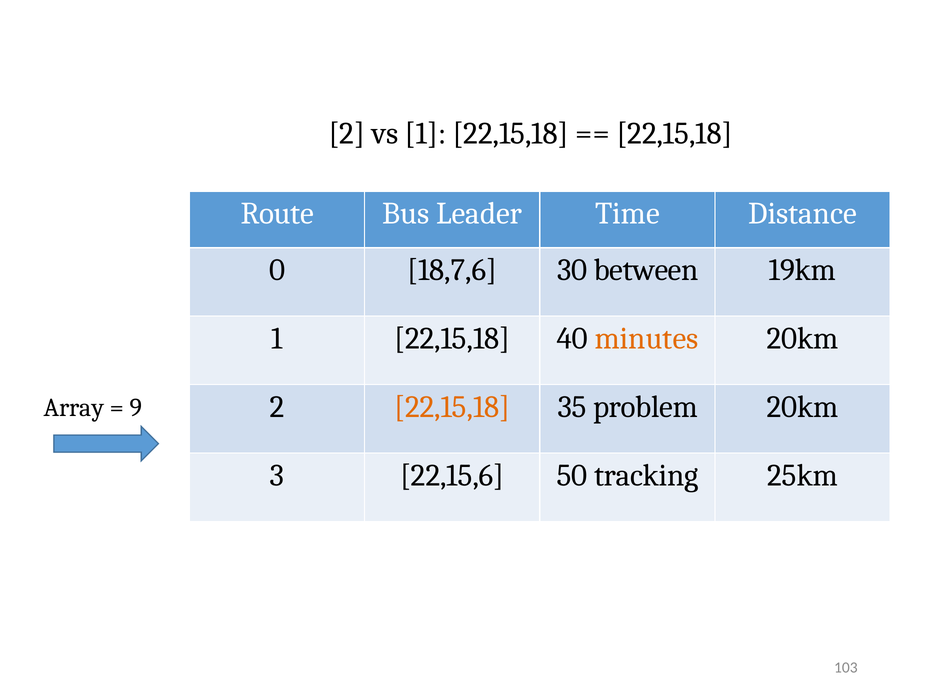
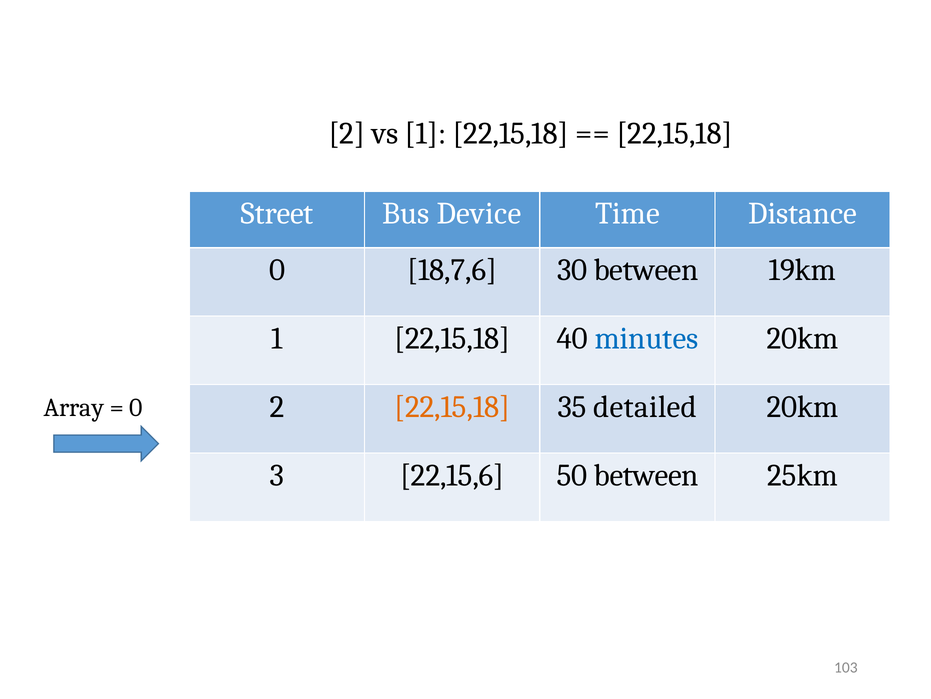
Route: Route -> Street (277, 213)
Leader: Leader -> Device (479, 213)
minutes colour: orange -> blue (646, 338)
problem: problem -> detailed (645, 406)
9: 9 -> 0 (136, 407)
50 tracking: tracking -> between (646, 475)
